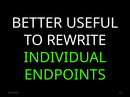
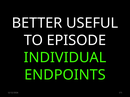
REWRITE: REWRITE -> EPISODE (76, 40)
